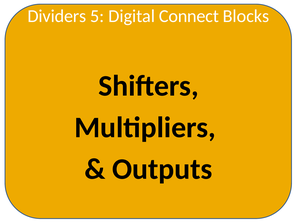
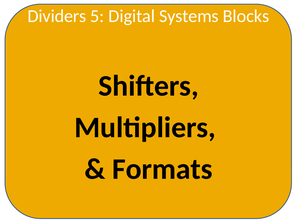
Connect: Connect -> Systems (189, 16)
Outputs: Outputs -> Formats (162, 169)
